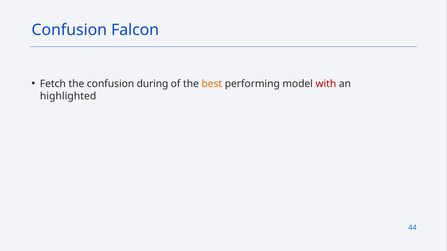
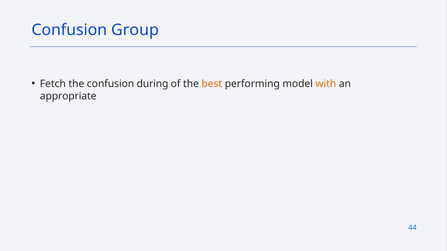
Falcon: Falcon -> Group (135, 30)
with colour: red -> orange (326, 84)
highlighted: highlighted -> appropriate (68, 96)
